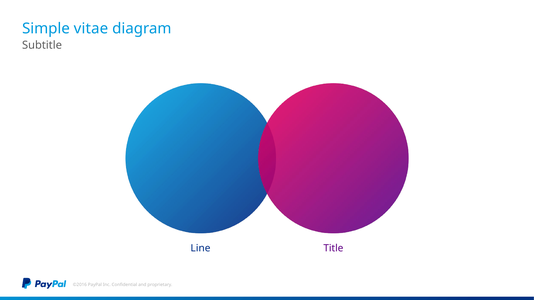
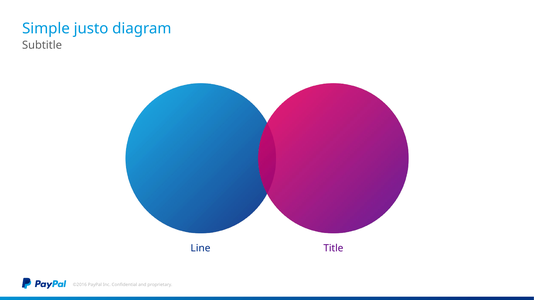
vitae: vitae -> justo (91, 29)
